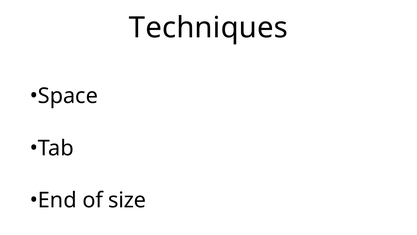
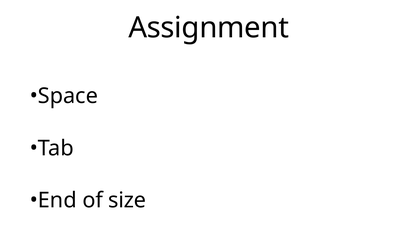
Techniques: Techniques -> Assignment (209, 28)
